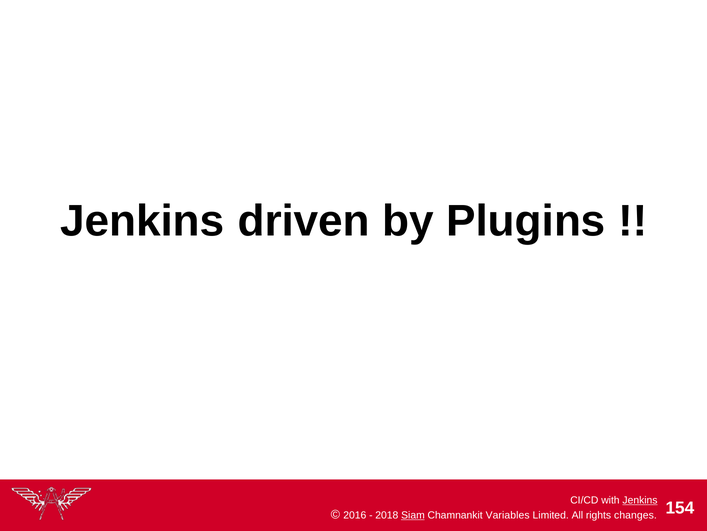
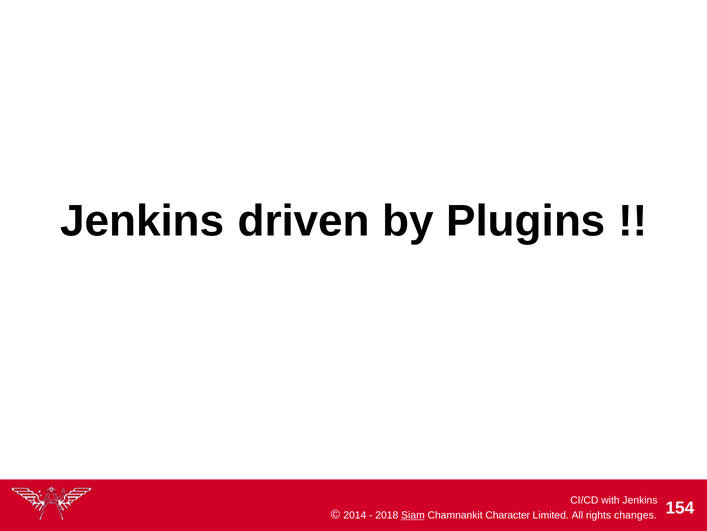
Jenkins underline: present -> none (640, 500)
2016: 2016 -> 2014 (355, 515)
Variables: Variables -> Character (508, 515)
